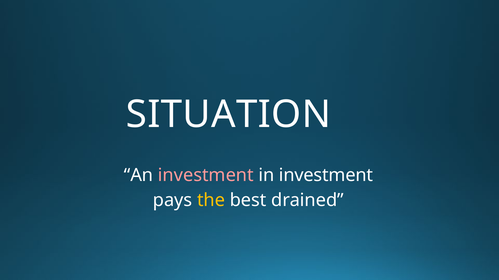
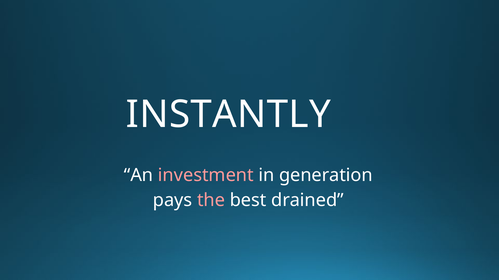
SITUATION: SITUATION -> INSTANTLY (228, 115)
in investment: investment -> generation (326, 176)
the colour: yellow -> pink (211, 201)
